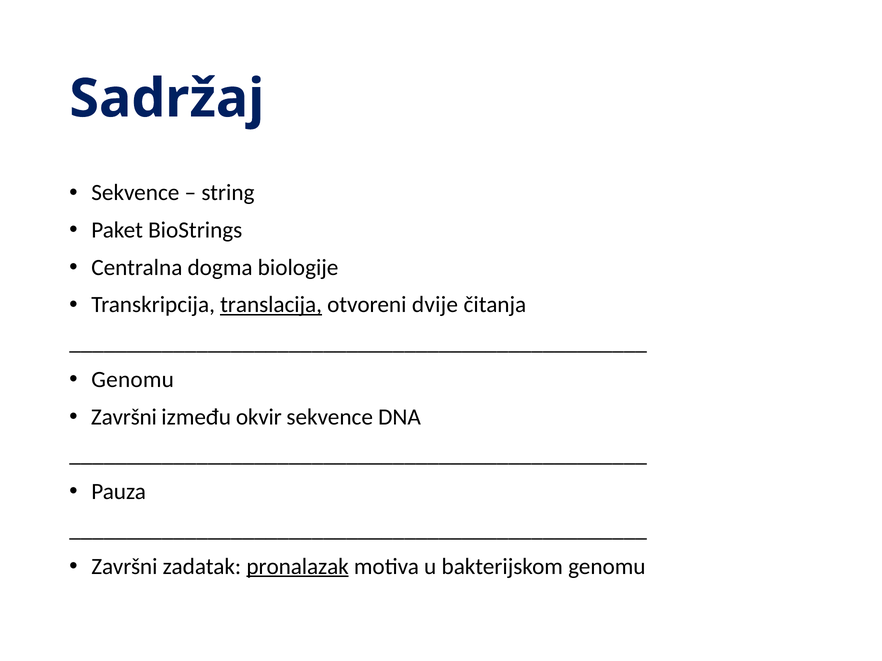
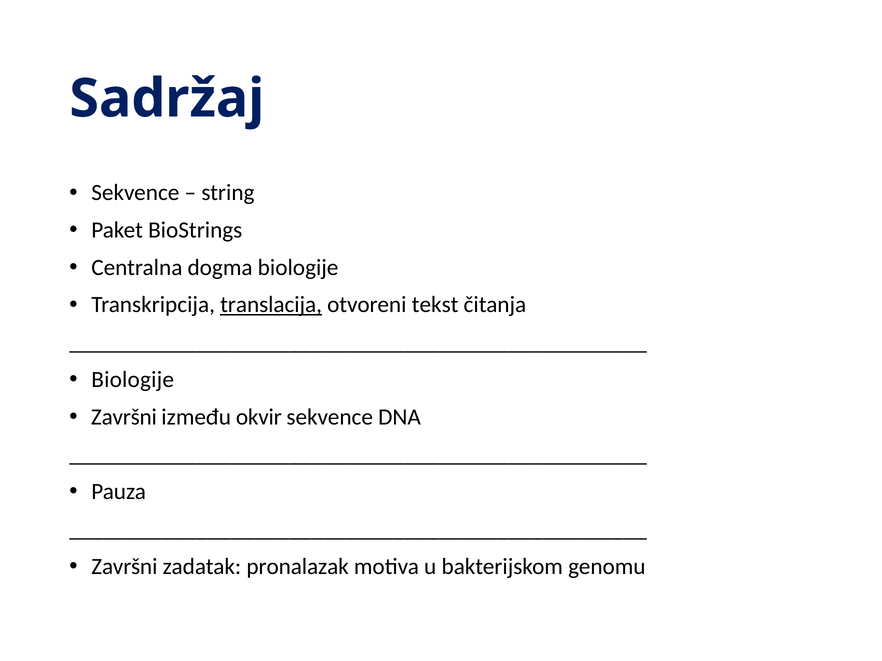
dvije: dvije -> tekst (435, 305)
Genomu: Genomu -> Biologije (133, 380)
pronalazak underline: present -> none (298, 567)
